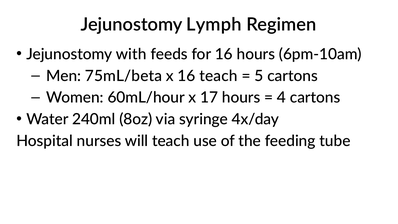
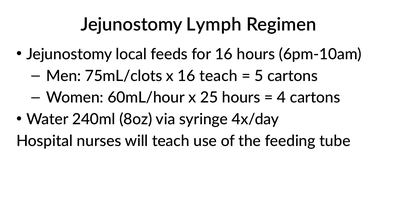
with: with -> local (131, 54)
75mL/beta: 75mL/beta -> 75mL/clots (124, 76)
17: 17 -> 25 (209, 98)
